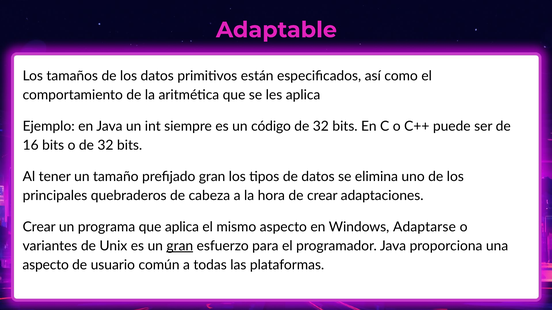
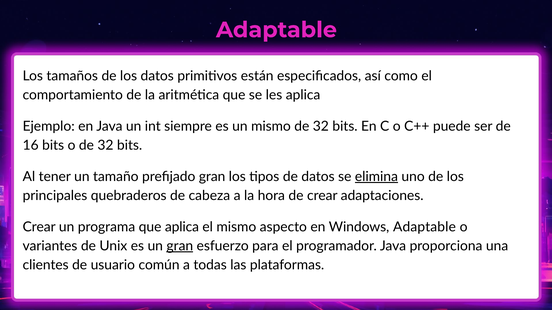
un código: código -> mismo (271, 127)
elimina underline: none -> present (376, 177)
Windows Adaptarse: Adaptarse -> Adaptable (424, 227)
aspecto: aspecto -> clientes (46, 265)
